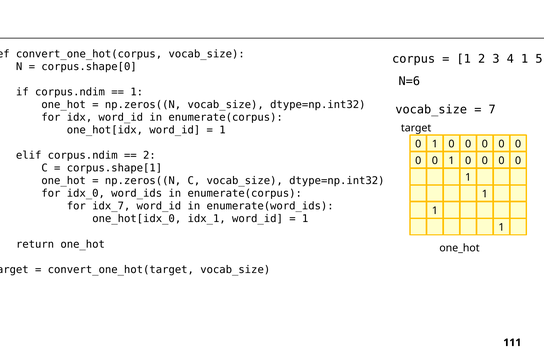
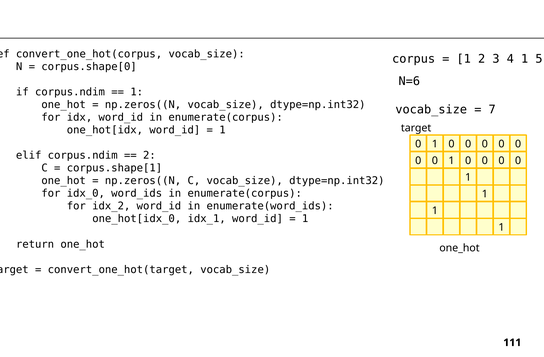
idx_7: idx_7 -> idx_2 (111, 206)
